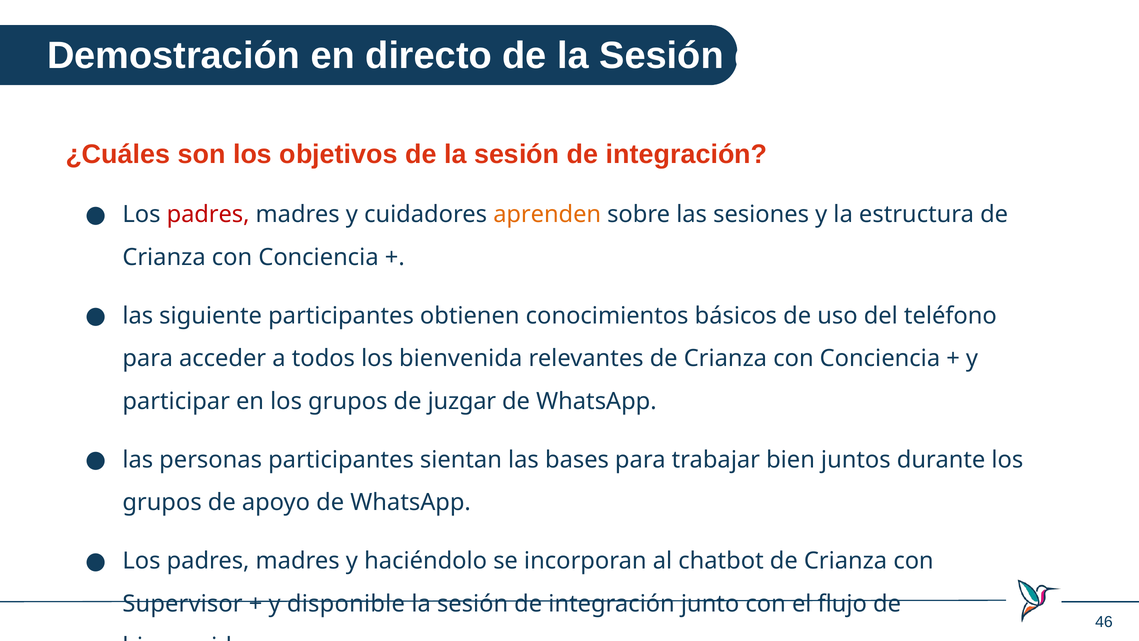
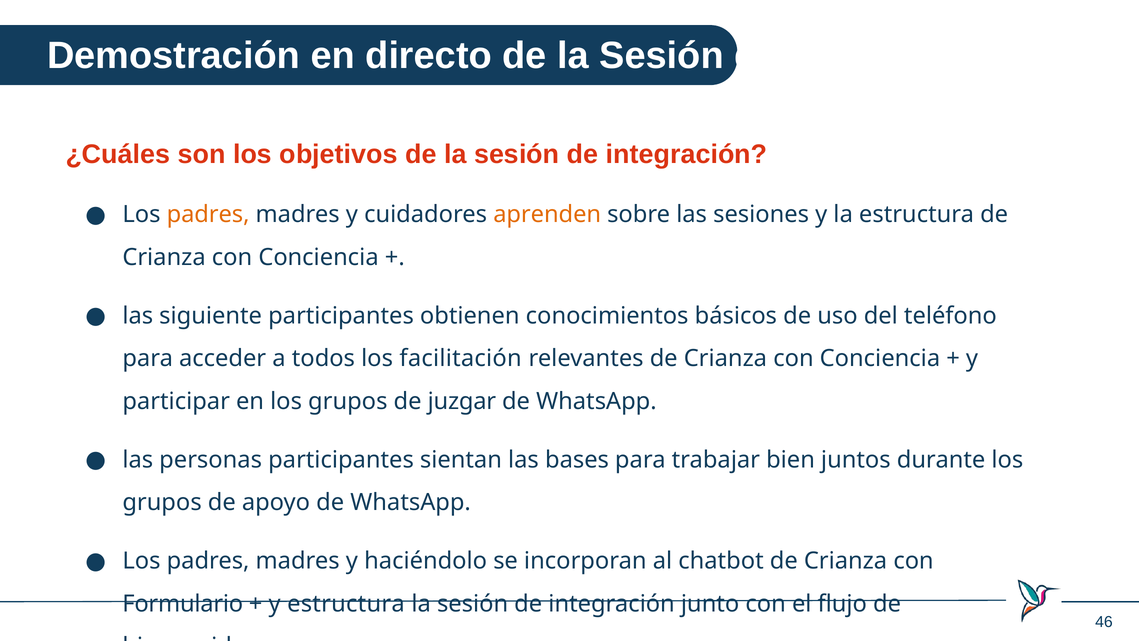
padres colour: red -> orange (208, 214)
los bienvenida: bienvenida -> facilitación (461, 358)
Supervisor: Supervisor -> Formulario (183, 603)
y disponible: disponible -> estructura (346, 603)
